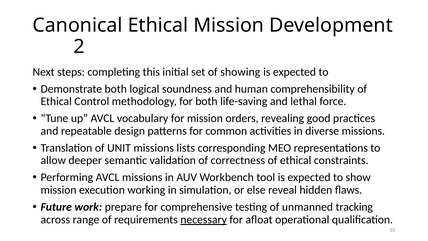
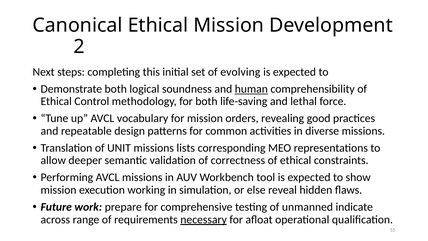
showing: showing -> evolving (240, 72)
human underline: none -> present (251, 89)
tracking: tracking -> indicate (354, 207)
